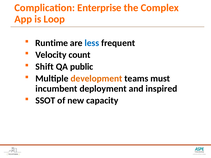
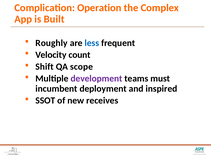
Enterprise: Enterprise -> Operation (99, 8)
Loop: Loop -> Built (54, 19)
Runtime: Runtime -> Roughly (52, 43)
public: public -> scope (82, 67)
development colour: orange -> purple (97, 79)
capacity: capacity -> receives (102, 101)
